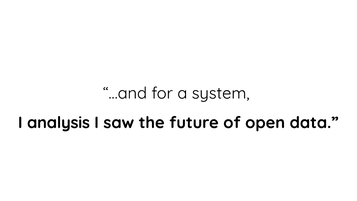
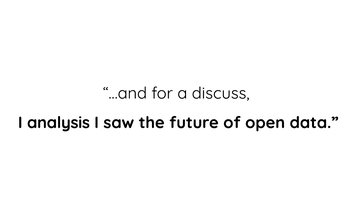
system: system -> discuss (221, 93)
